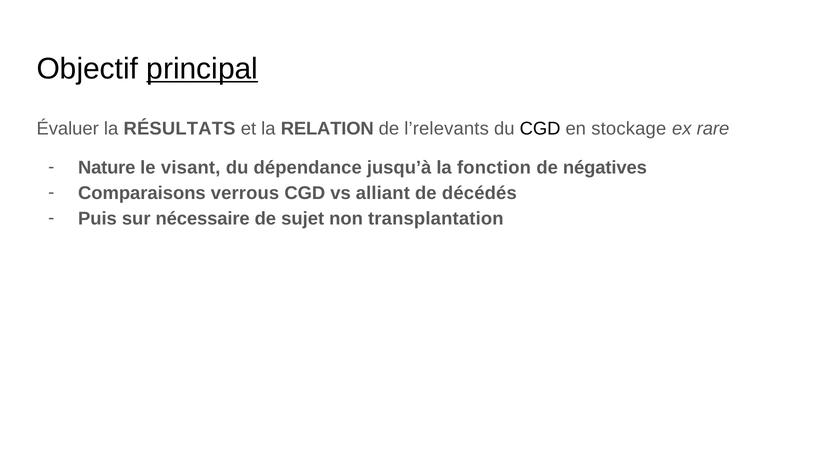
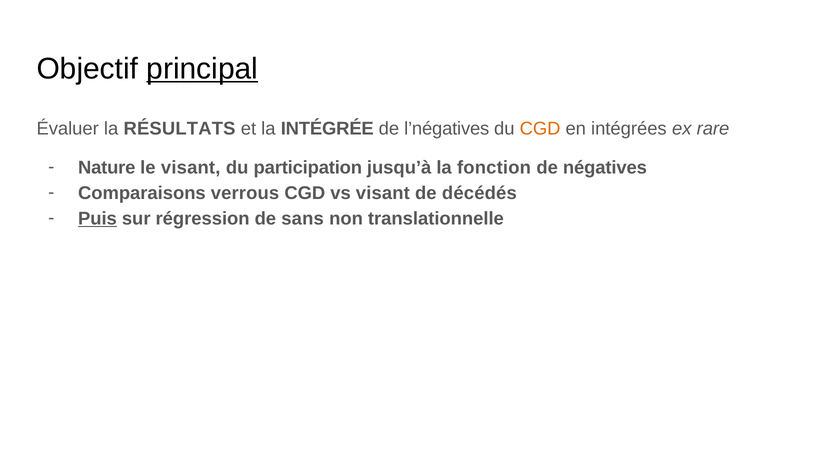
RELATION: RELATION -> INTÉGRÉE (327, 129)
l’relevants: l’relevants -> l’négatives (447, 129)
CGD colour: black -> orange (540, 129)
stockage: stockage -> intégrées (629, 129)
dépendance: dépendance -> participation (308, 168)
vs alliant: alliant -> visant (383, 193)
Puis underline: none -> present (97, 219)
nécessaire: nécessaire -> régression (203, 219)
sujet: sujet -> sans (303, 219)
transplantation: transplantation -> translationnelle (436, 219)
